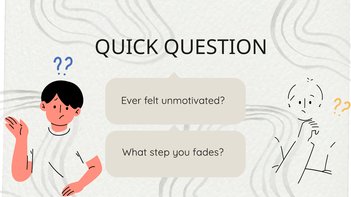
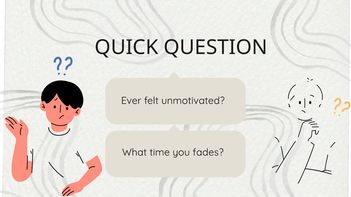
step: step -> time (160, 153)
